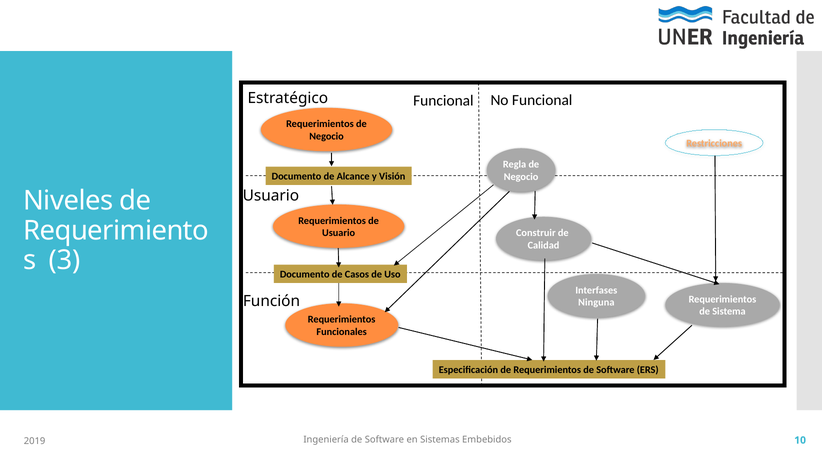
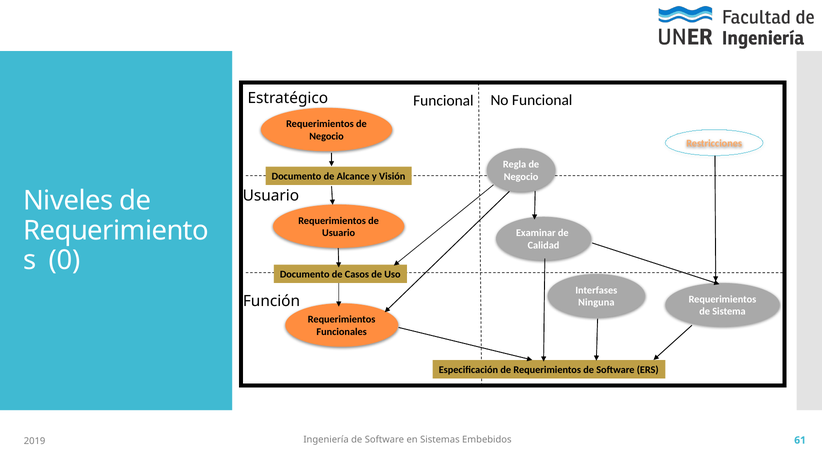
Construir: Construir -> Examinar (536, 233)
3: 3 -> 0 (65, 260)
10: 10 -> 61 (800, 441)
